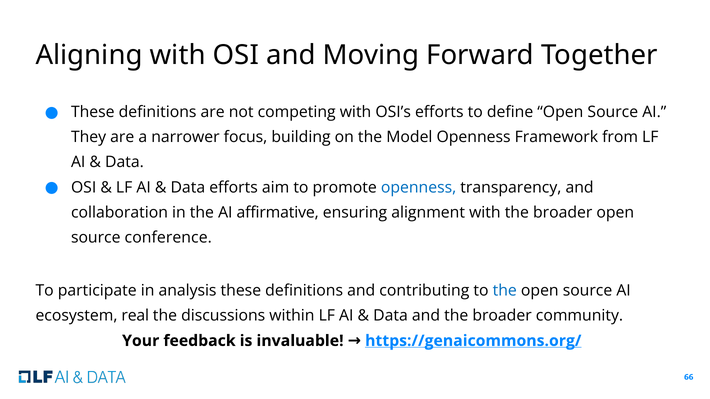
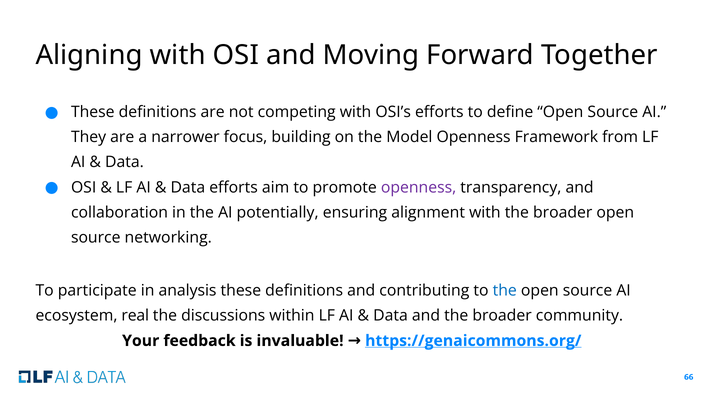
openness colour: blue -> purple (419, 188)
affirmative: affirmative -> potentially (278, 213)
conference: conference -> networking (168, 238)
